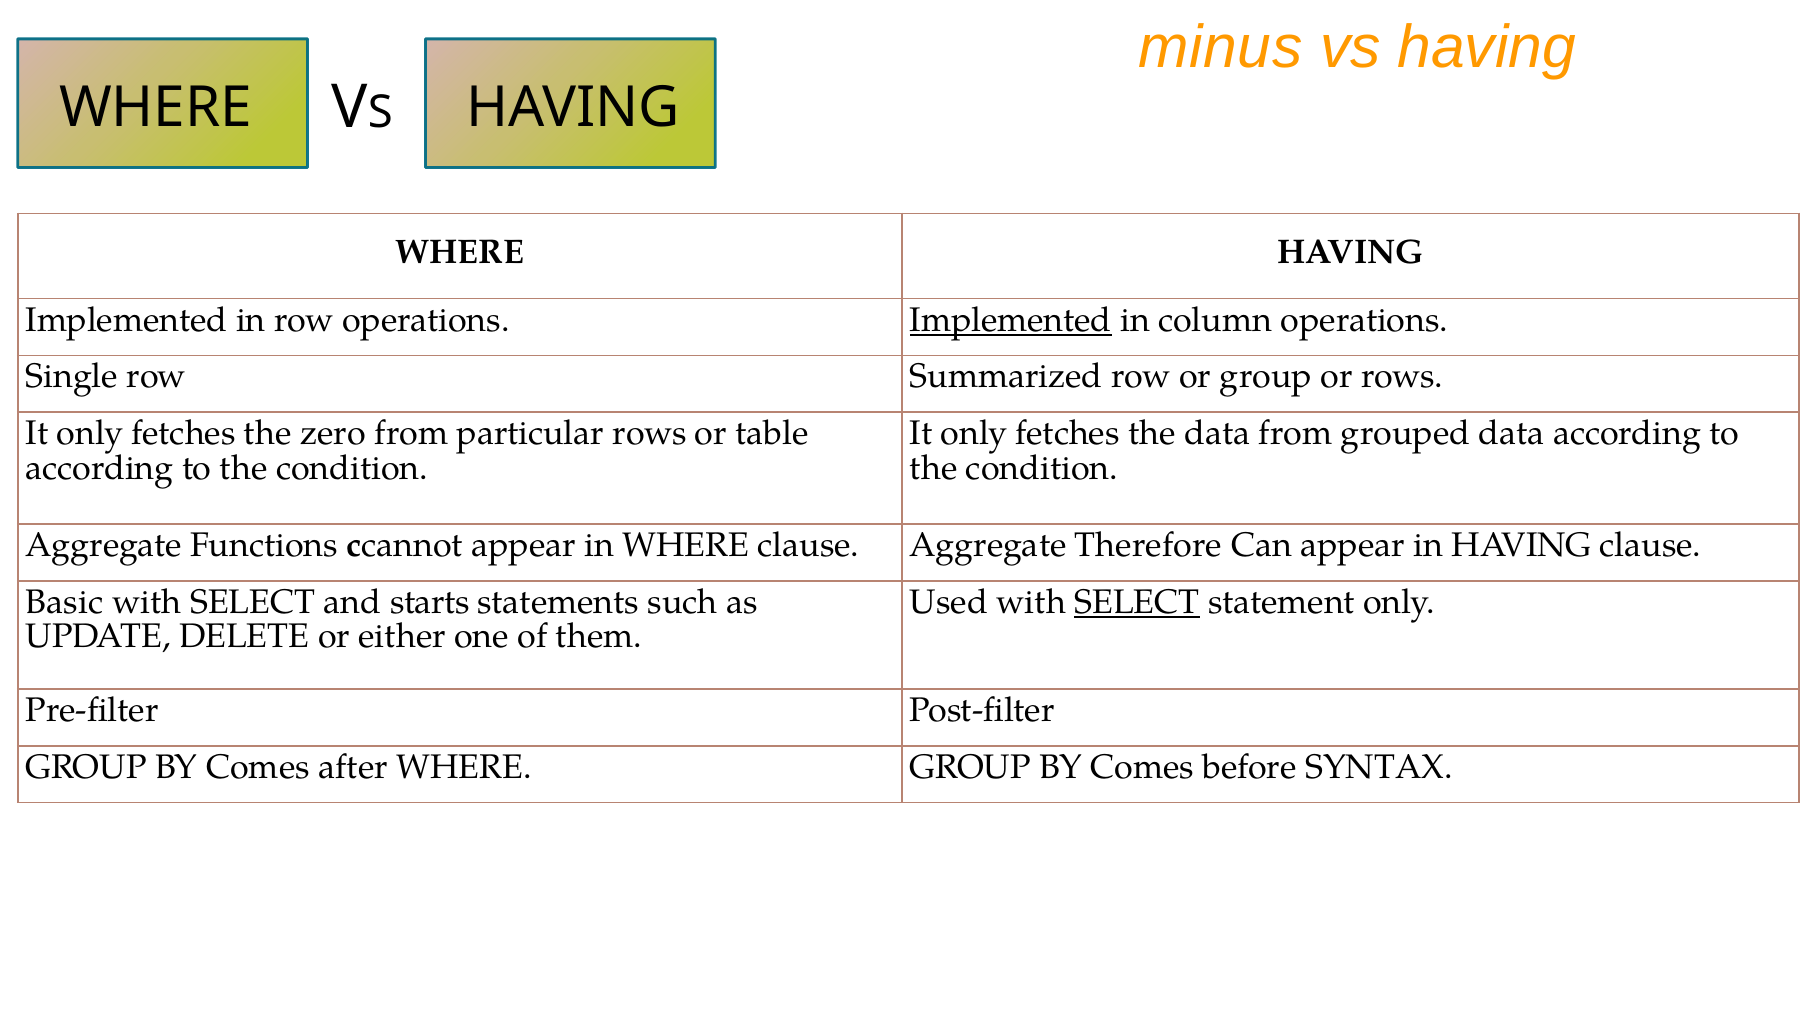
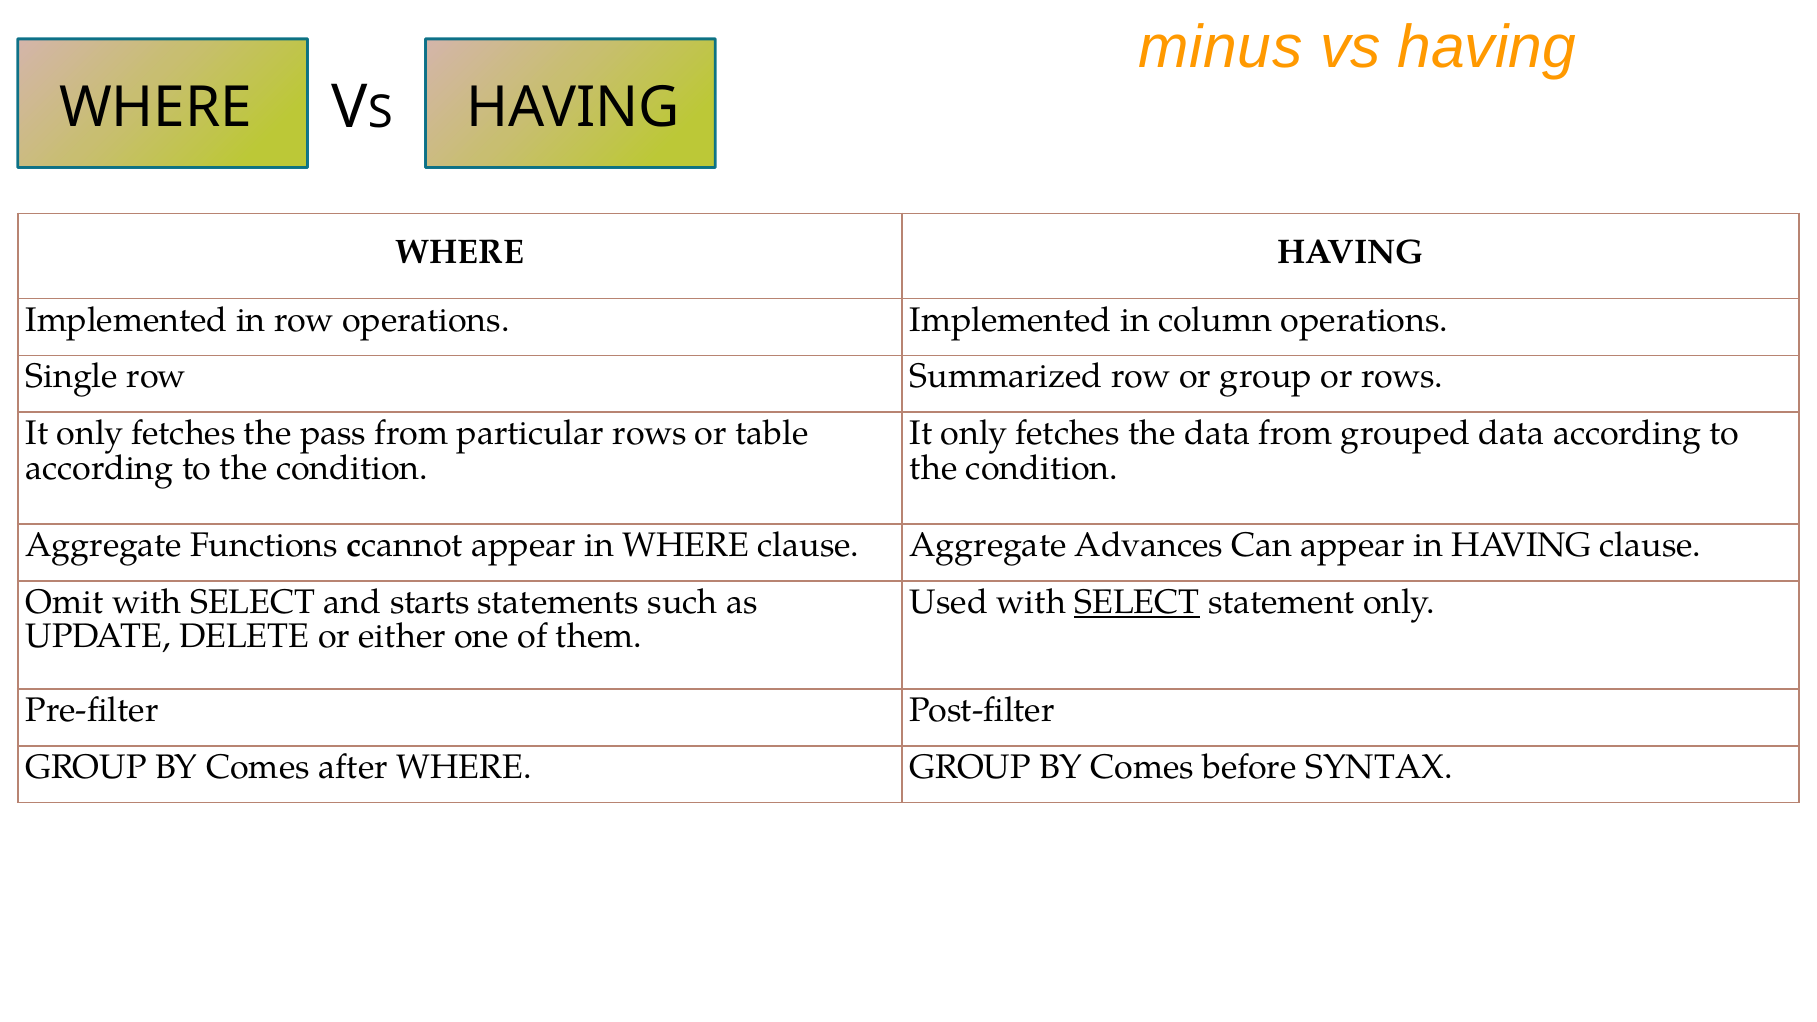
Implemented underline: present -> none (1011, 320)
zero: zero -> pass (333, 434)
Therefore: Therefore -> Advances (1149, 545)
Basic: Basic -> Omit (65, 602)
